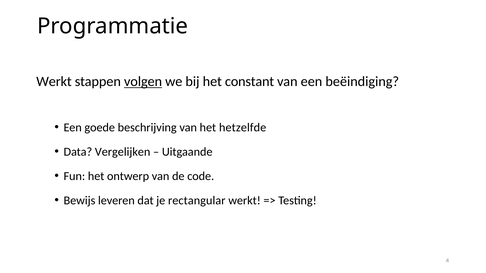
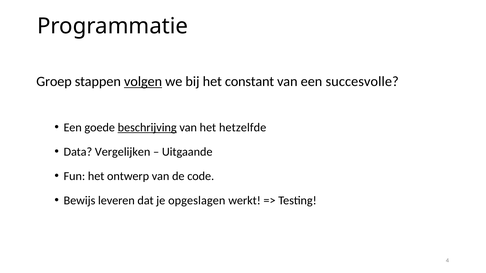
Werkt: Werkt -> Groep (54, 82)
beëindiging: beëindiging -> succesvolle (362, 82)
beschrijving underline: none -> present (147, 128)
rectangular: rectangular -> opgeslagen (197, 201)
